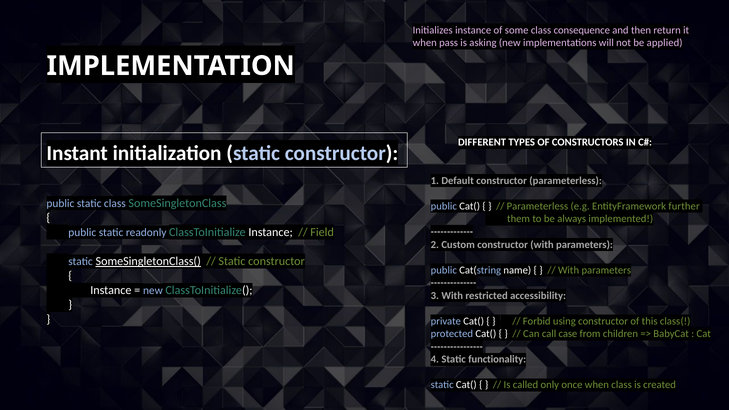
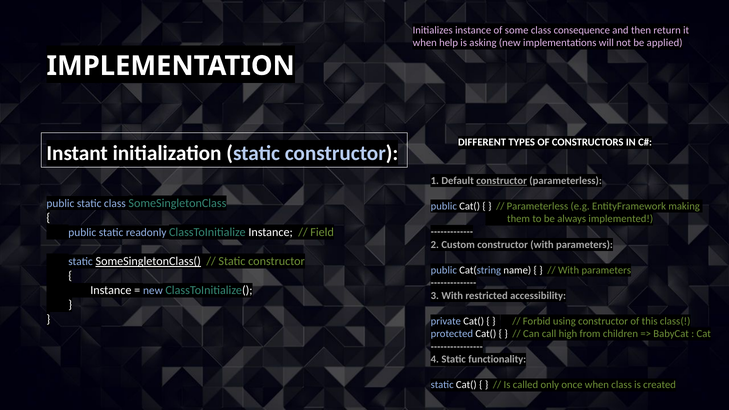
pass: pass -> help (449, 43)
constructor underline: none -> present (502, 181)
further: further -> making (684, 206)
case: case -> high (568, 334)
